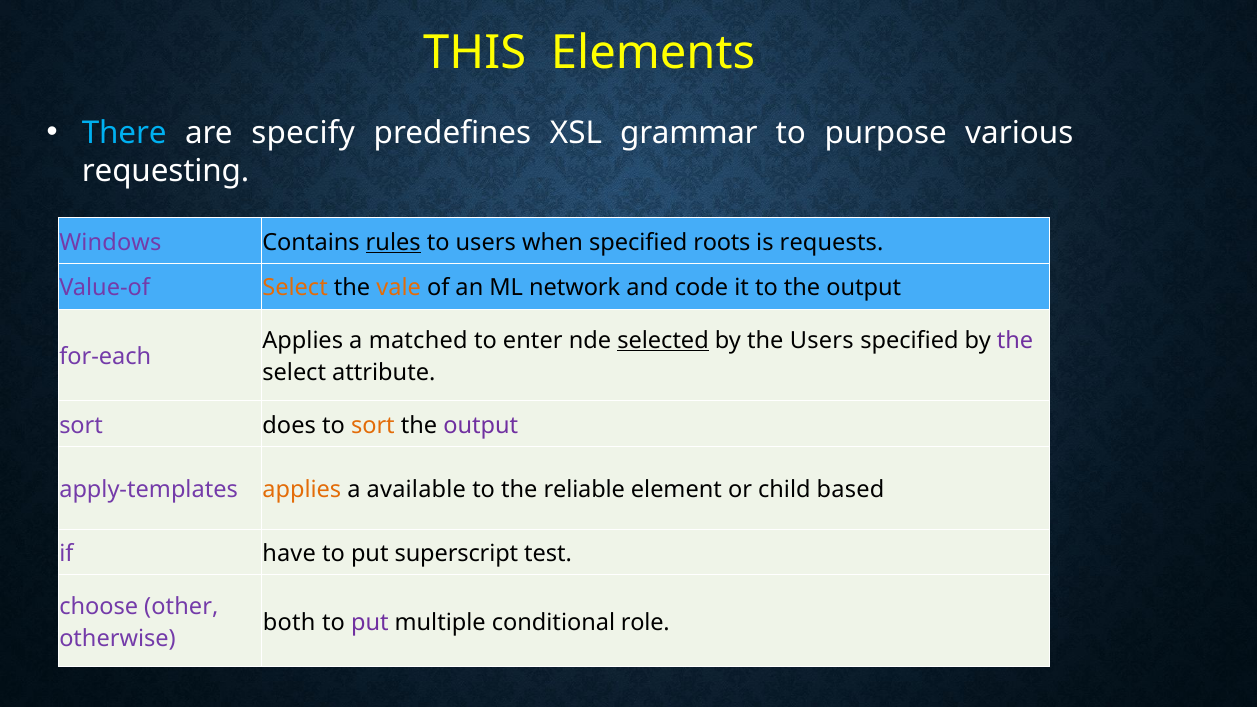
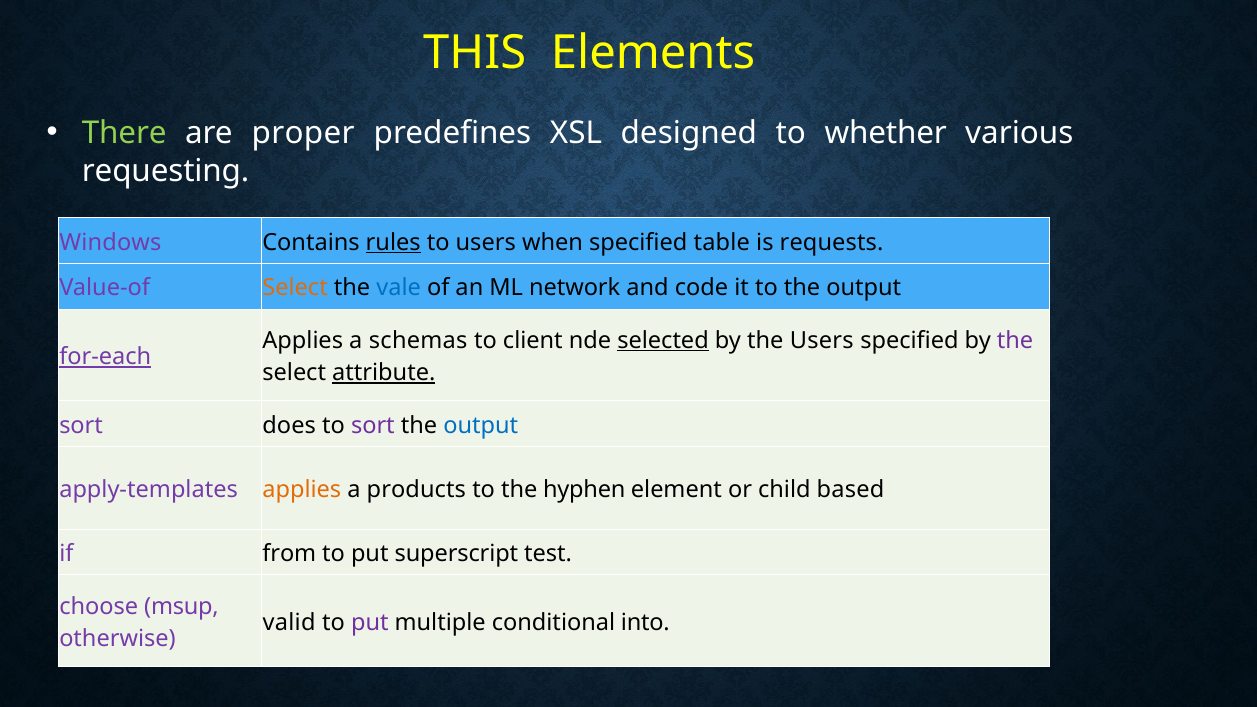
There colour: light blue -> light green (124, 133)
specify: specify -> proper (303, 133)
grammar: grammar -> designed (689, 133)
purpose: purpose -> whether (886, 133)
roots: roots -> table (722, 242)
vale colour: orange -> blue (399, 288)
matched: matched -> schemas (418, 341)
enter: enter -> client (533, 341)
for-each underline: none -> present (105, 357)
attribute underline: none -> present (384, 373)
sort colour: orange -> purple (373, 425)
output colour: purple -> blue (481, 425)
available: available -> products (416, 490)
reliable: reliable -> hyphen (584, 490)
have: have -> from (289, 554)
other: other -> msup (181, 606)
both: both -> valid (289, 622)
role: role -> into (645, 622)
